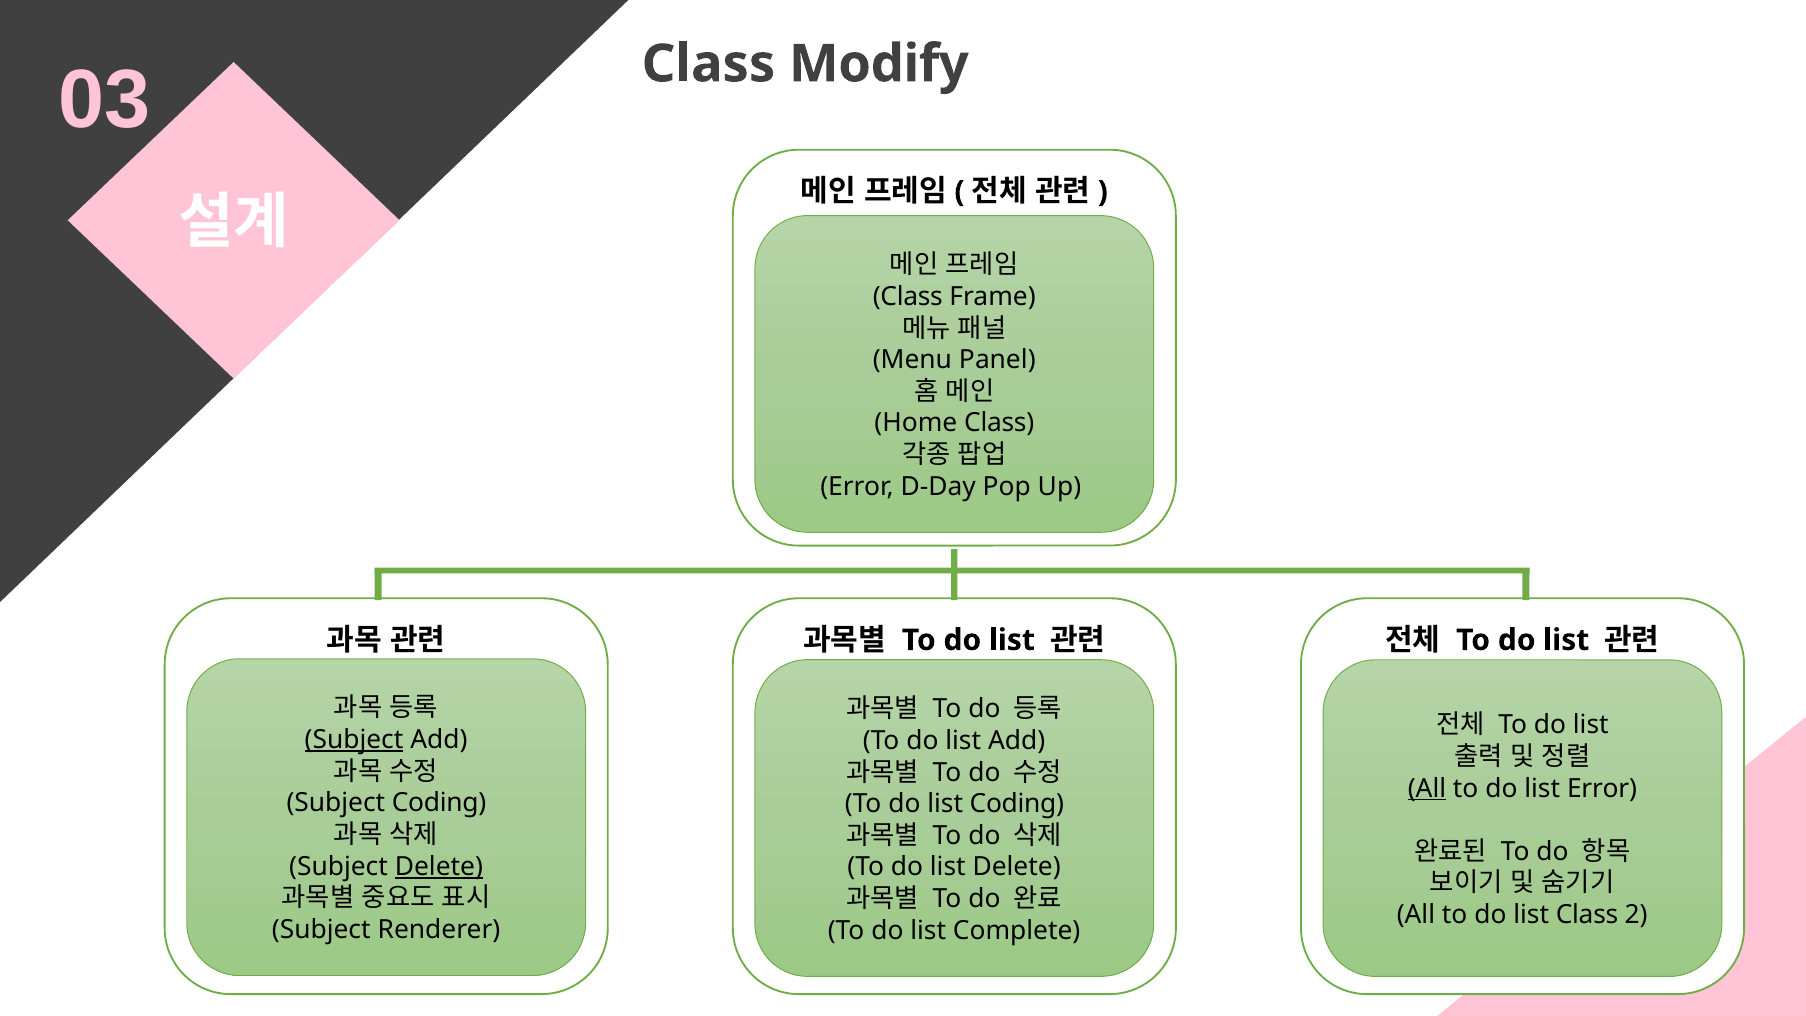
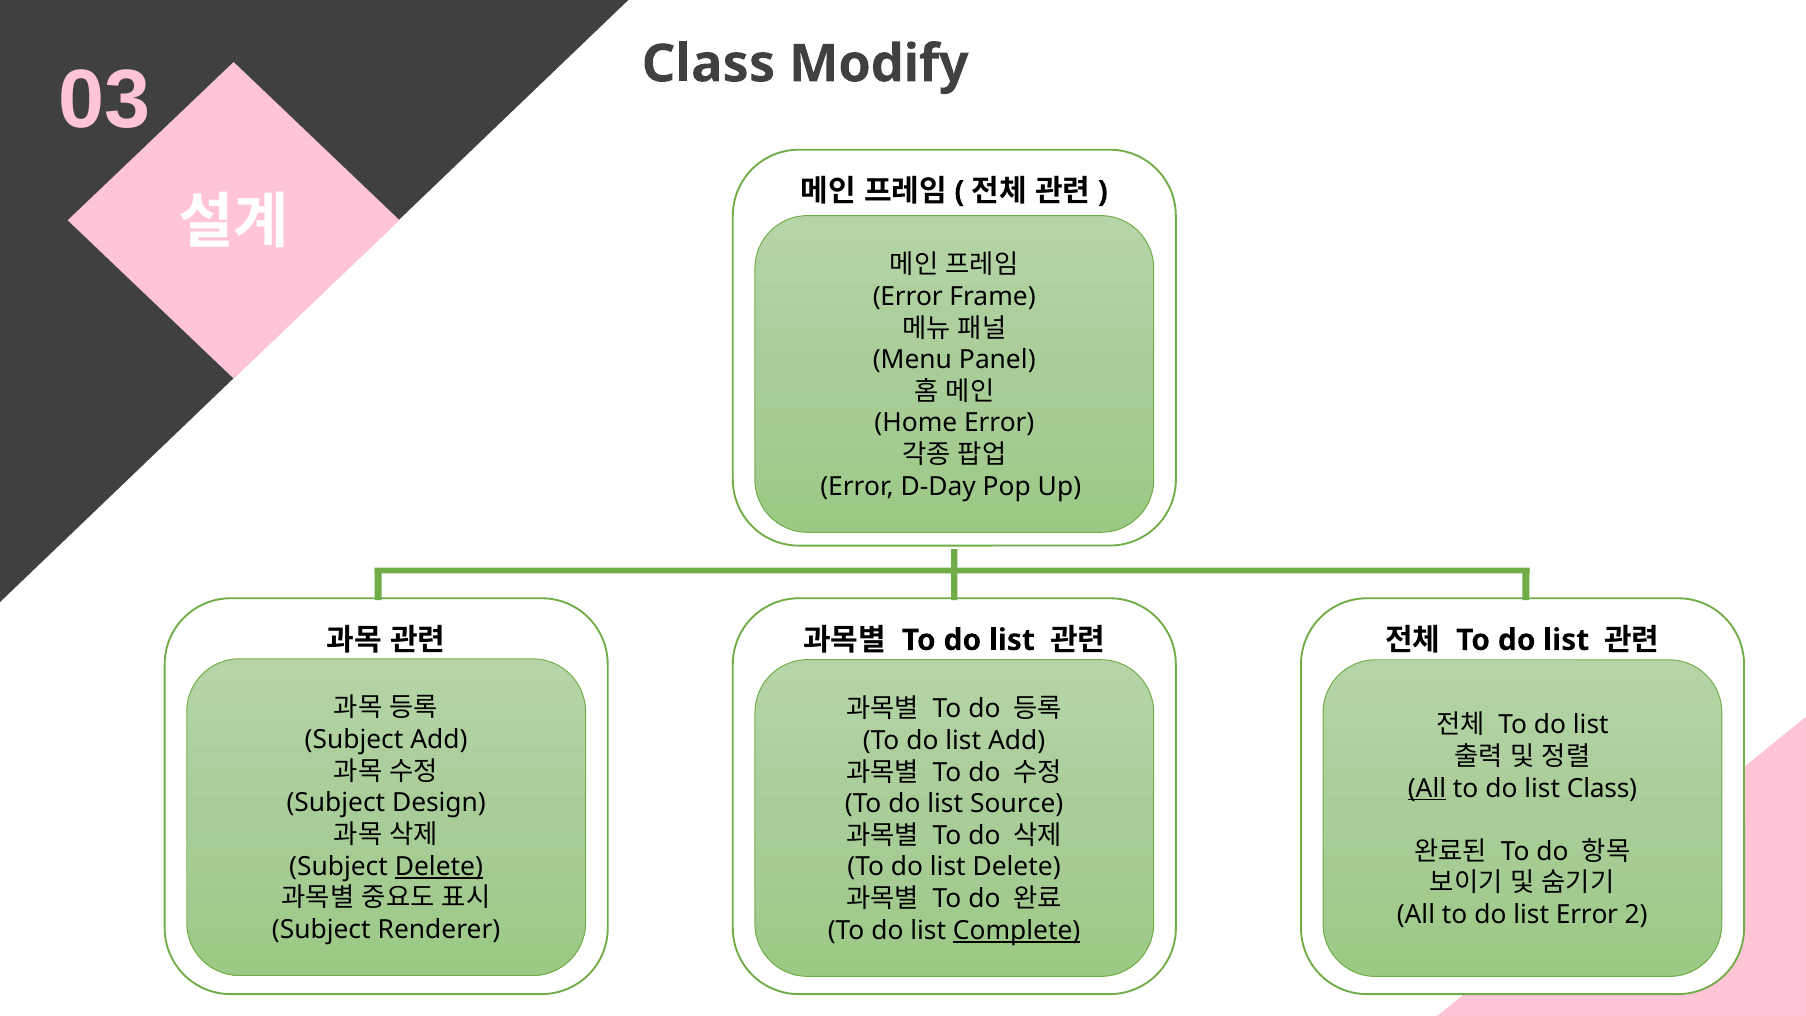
Class: Class -> Error (908, 297)
Home Class: Class -> Error (999, 423)
Subject underline: present -> none (354, 740)
list Error: Error -> Class (1602, 788)
Subject Coding: Coding -> Design (439, 803)
list Coding: Coding -> Source (1017, 804)
list Class: Class -> Error (1587, 915)
Complete underline: none -> present (1017, 930)
